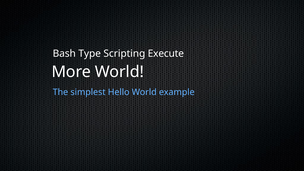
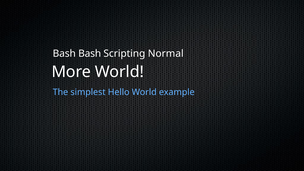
Bash Type: Type -> Bash (90, 54)
Execute: Execute -> Normal (166, 54)
